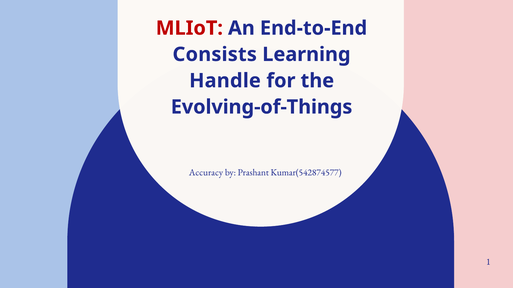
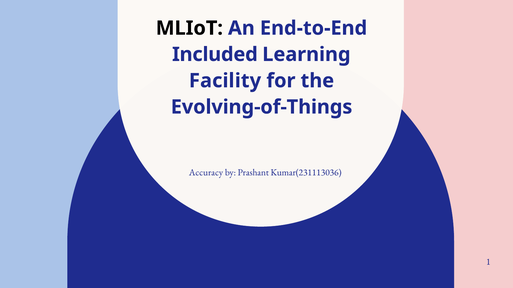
MLIoT colour: red -> black (189, 28)
Consists: Consists -> Included (215, 55)
Handle: Handle -> Facility (225, 81)
Kumar(542874577: Kumar(542874577 -> Kumar(231113036 (306, 173)
